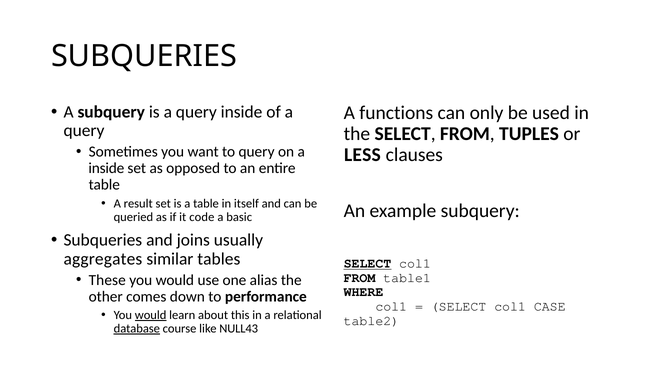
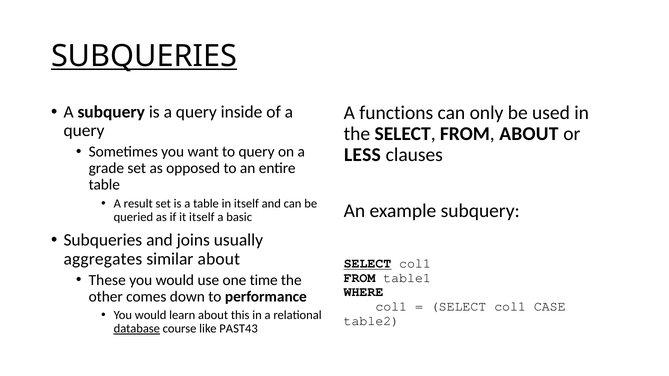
SUBQUERIES underline: none -> present (144, 56)
FROM TUPLES: TUPLES -> ABOUT (529, 134)
inside: inside -> grade (106, 168)
it code: code -> itself (202, 217)
similar tables: tables -> about (219, 259)
alias: alias -> time (264, 280)
would underline: present -> none (151, 315)
NULL43: NULL43 -> PAST43 (239, 329)
